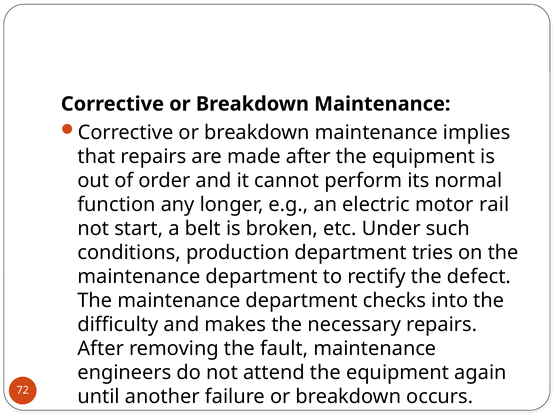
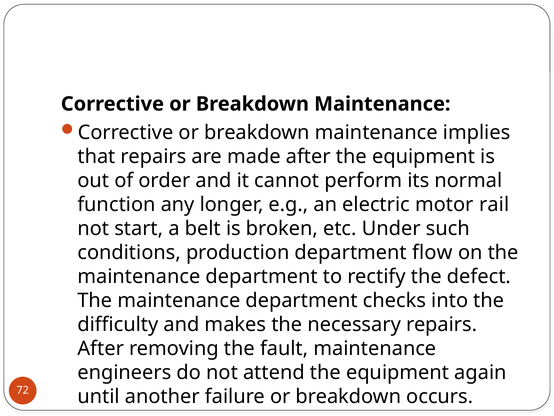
tries: tries -> flow (432, 252)
